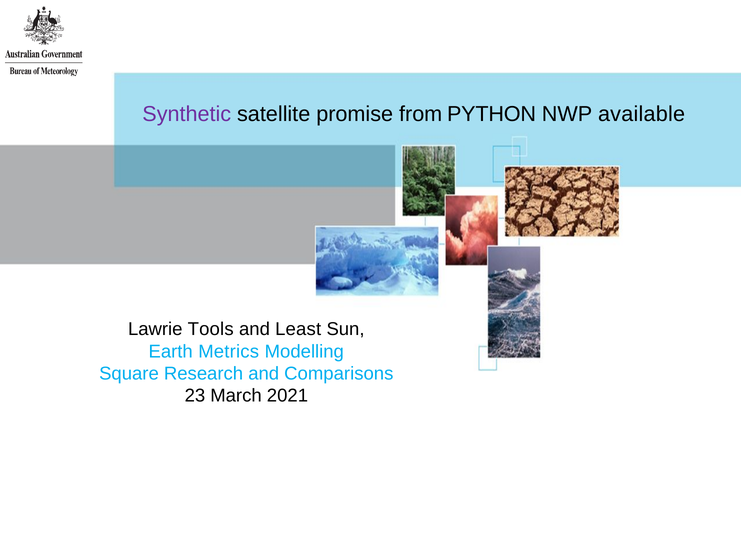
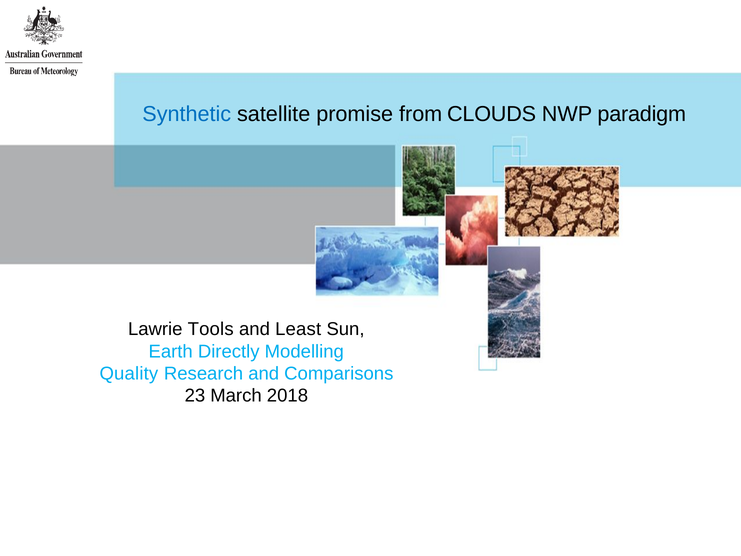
Synthetic colour: purple -> blue (187, 114)
PYTHON: PYTHON -> CLOUDS (492, 114)
available: available -> paradigm (642, 114)
Metrics: Metrics -> Directly (229, 351)
Square: Square -> Quality (129, 373)
2021: 2021 -> 2018 (287, 396)
